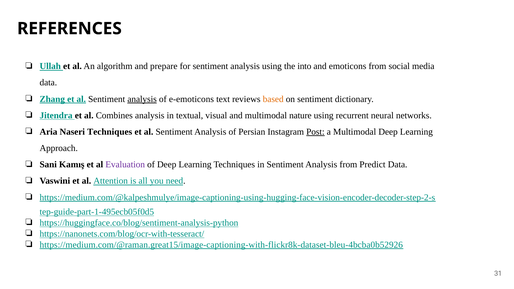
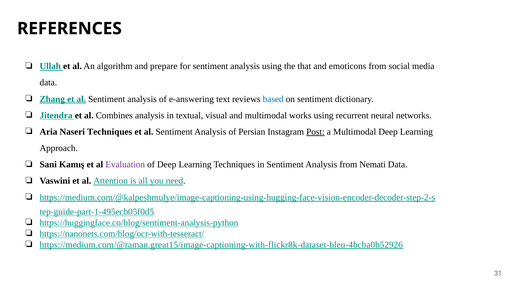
into: into -> that (304, 66)
analysis underline: present -> none (142, 99)
e-emoticons: e-emoticons -> e-answering (191, 99)
based colour: orange -> blue (273, 99)
nature: nature -> works (300, 115)
Predict: Predict -> Nemati (373, 165)
